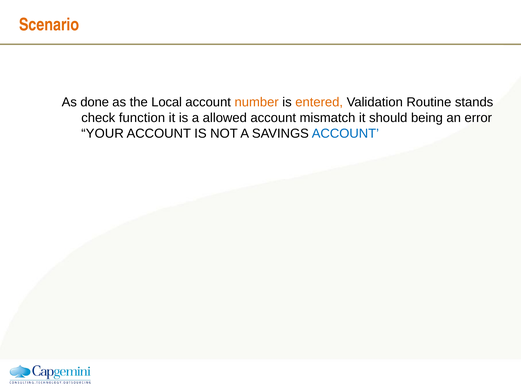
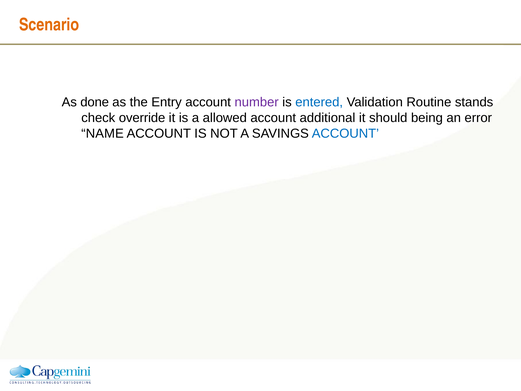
Local: Local -> Entry (167, 102)
number colour: orange -> purple (257, 102)
entered colour: orange -> blue (319, 102)
function: function -> override (142, 118)
mismatch: mismatch -> additional (327, 118)
YOUR: YOUR -> NAME (103, 133)
